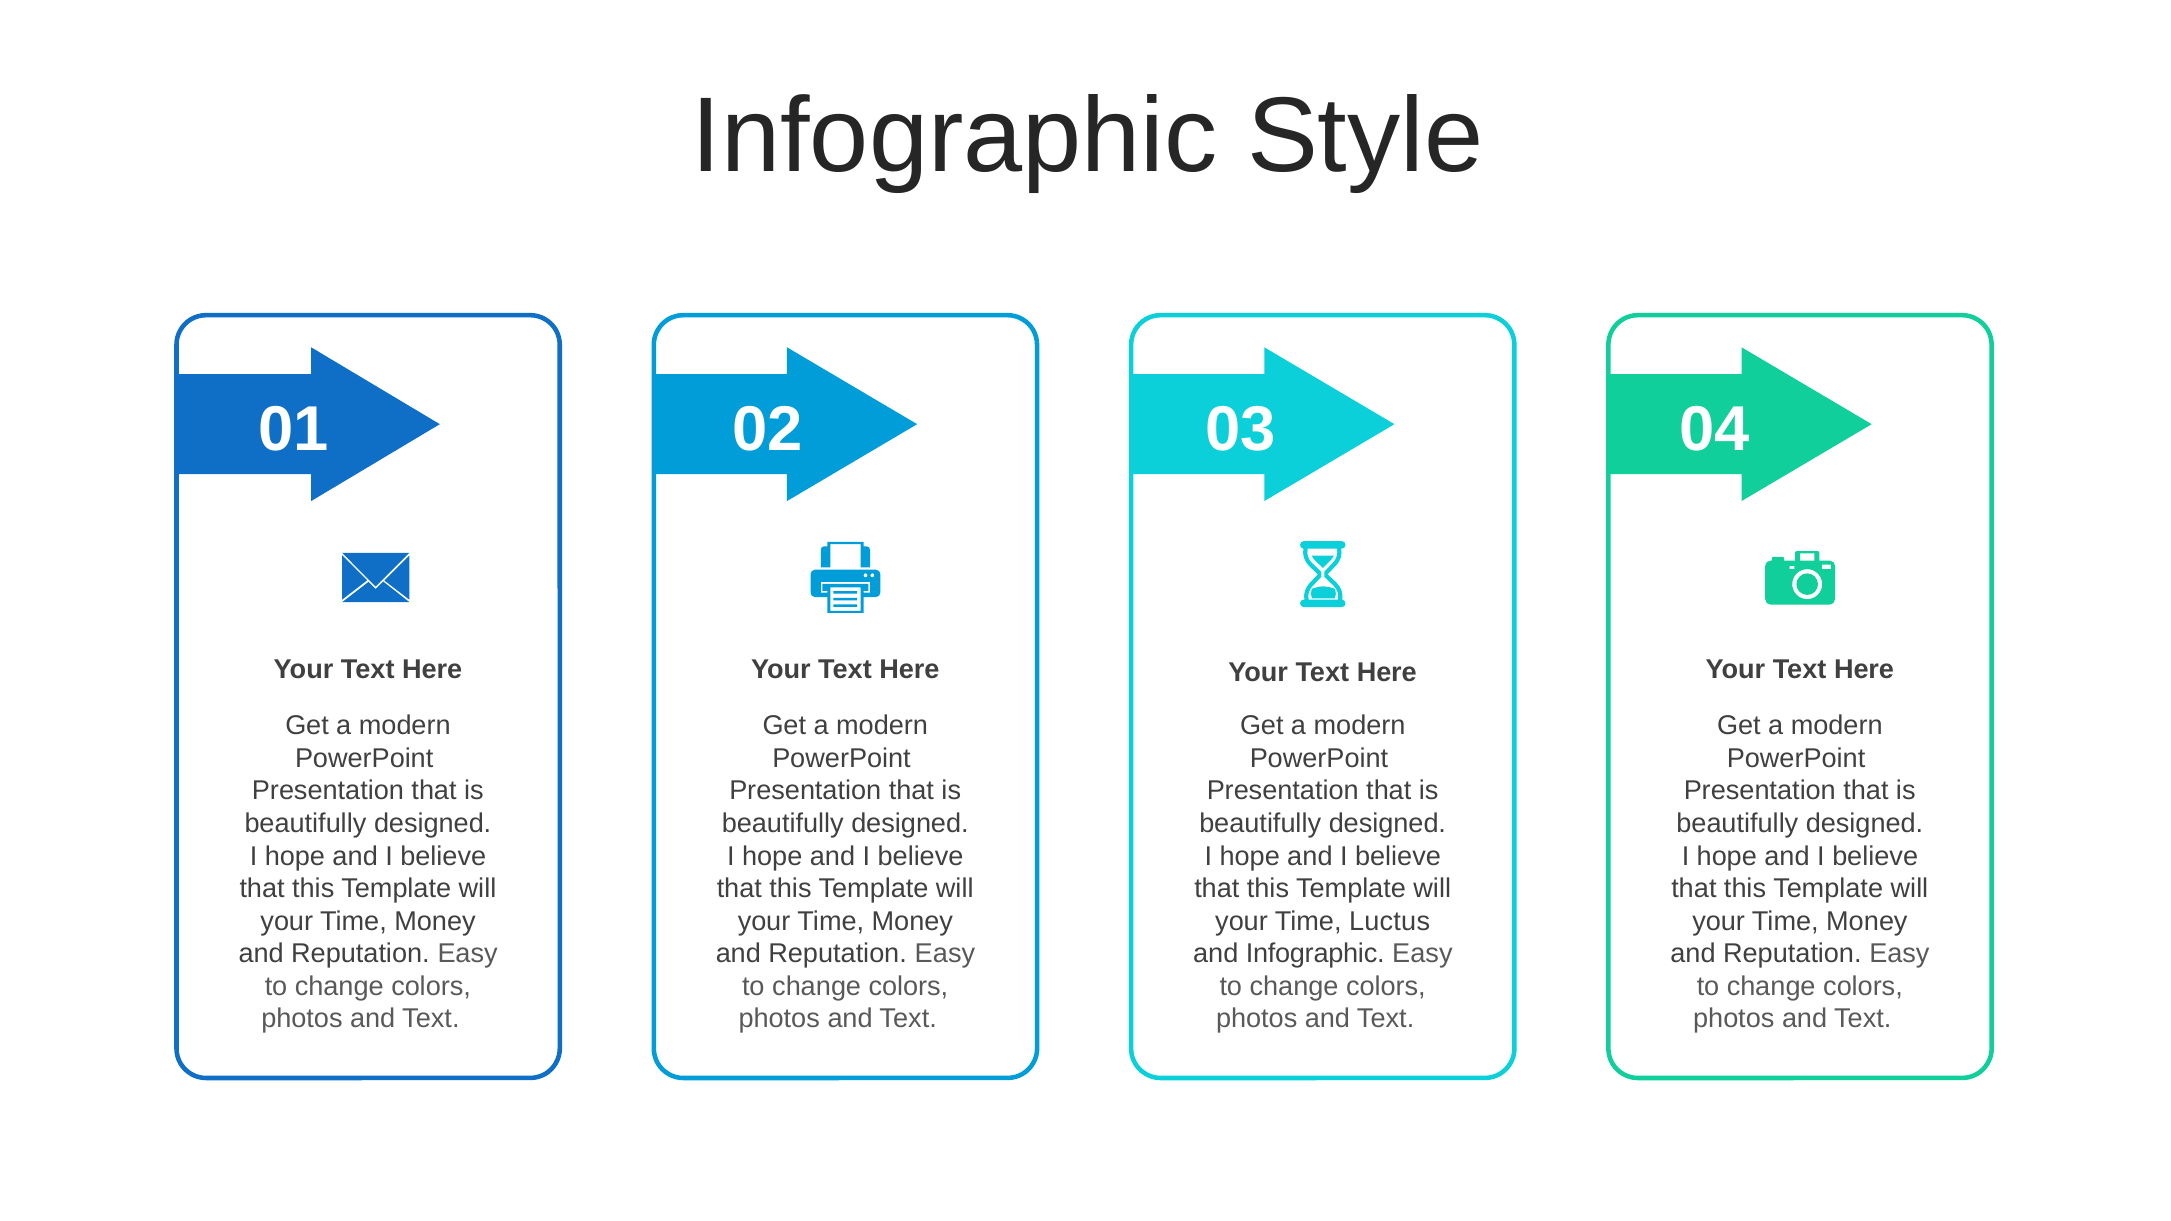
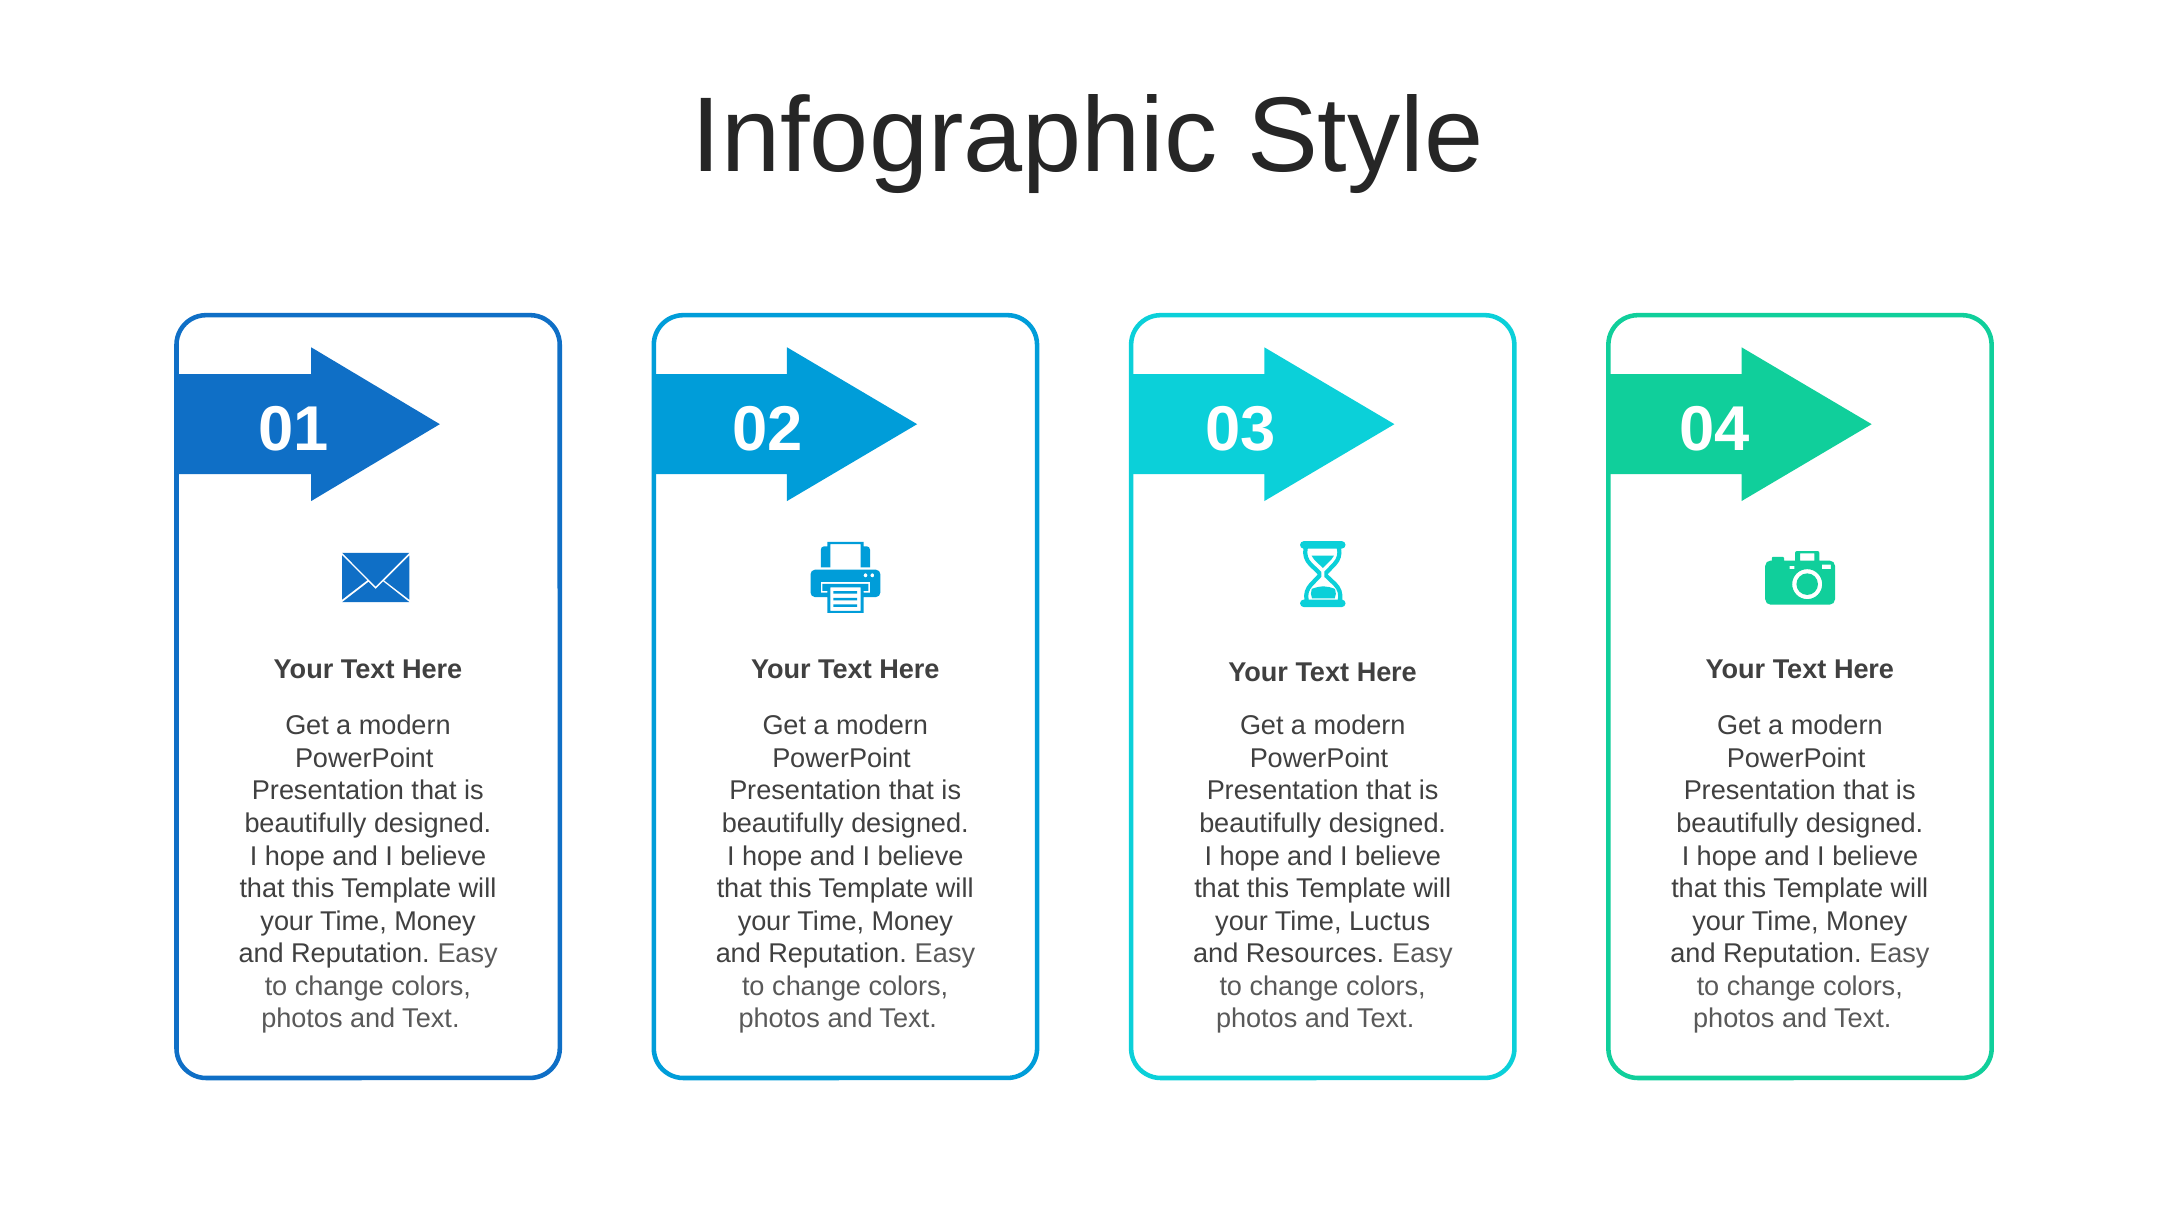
and Infographic: Infographic -> Resources (1315, 954)
